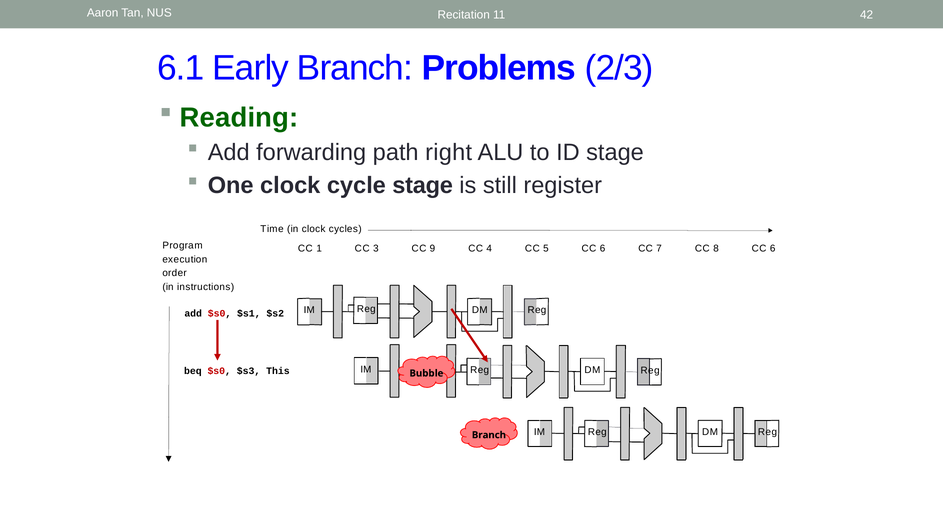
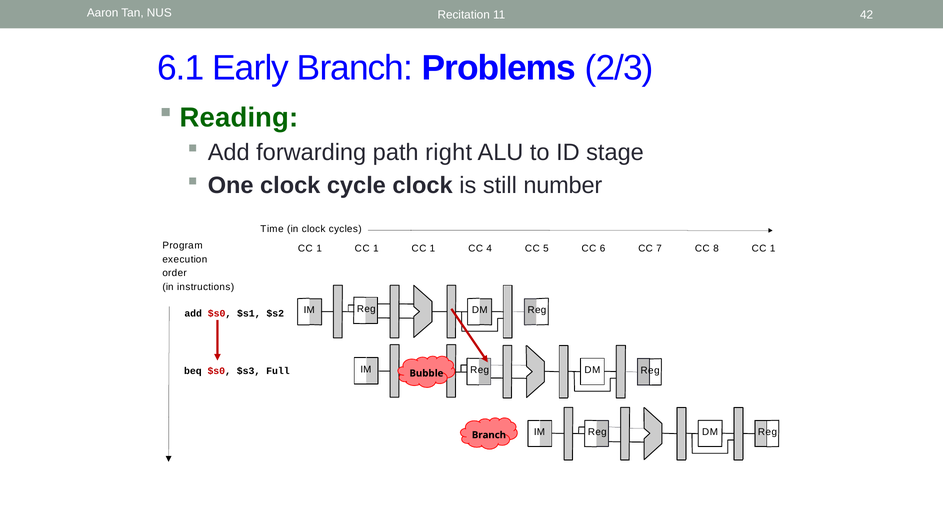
cycle stage: stage -> clock (423, 185)
register: register -> number (563, 185)
3: 3 -> 1 (376, 248)
9: 9 -> 1 (432, 248)
6: 6 -> 1 (773, 248)
This: This -> Full (278, 371)
